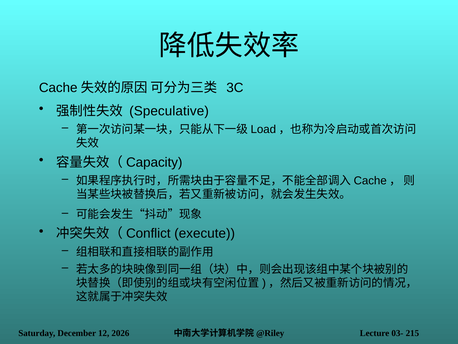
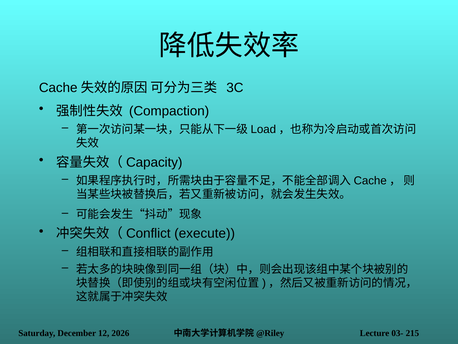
Speculative: Speculative -> Compaction (169, 111)
